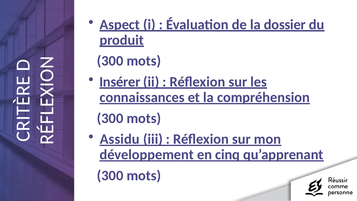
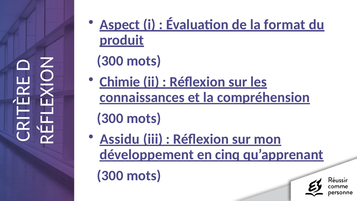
dossier: dossier -> format (285, 25)
Insérer: Insérer -> Chimie (120, 82)
